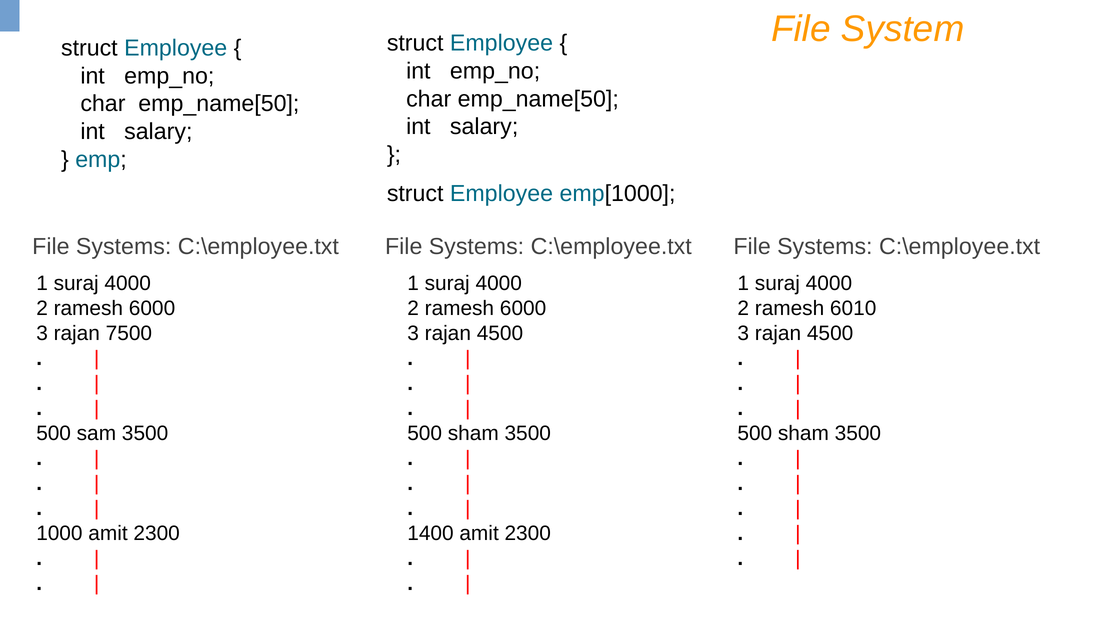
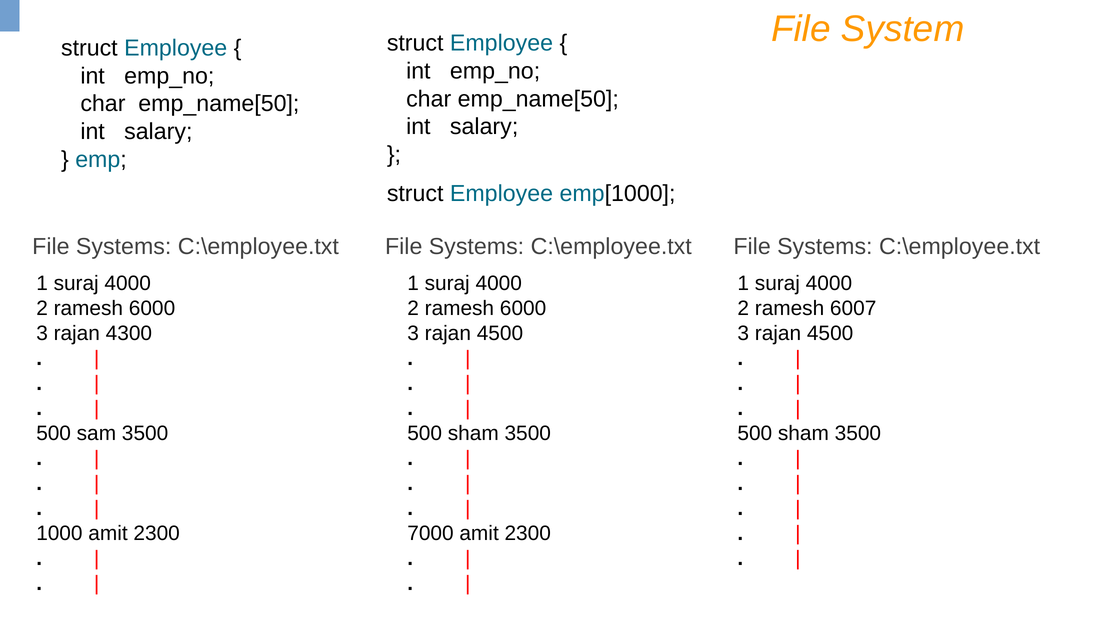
6010: 6010 -> 6007 (853, 308)
7500: 7500 -> 4300 (129, 333)
1400: 1400 -> 7000 (431, 534)
